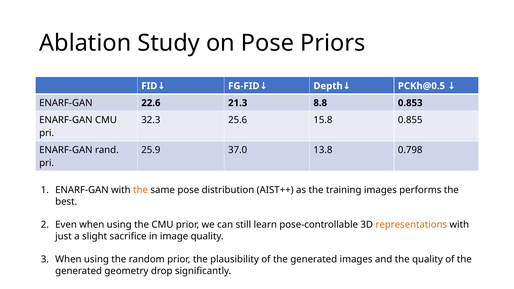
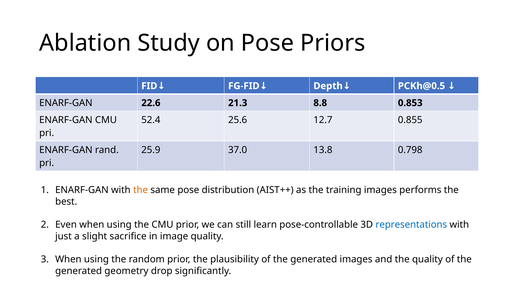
32.3: 32.3 -> 52.4 (151, 120)
15.8: 15.8 -> 12.7 (323, 120)
representations colour: orange -> blue (411, 225)
